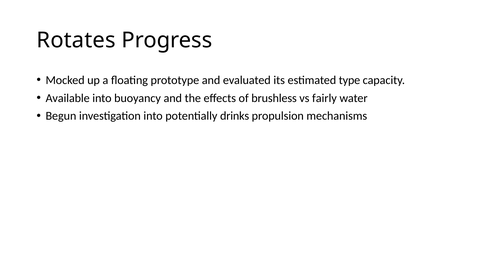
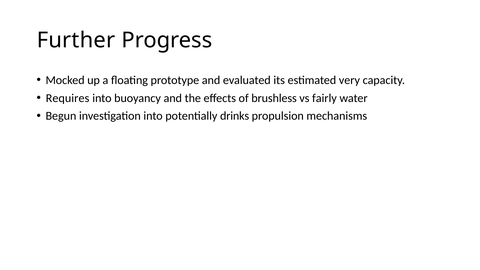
Rotates: Rotates -> Further (76, 40)
type: type -> very (349, 80)
Available: Available -> Requires (68, 98)
